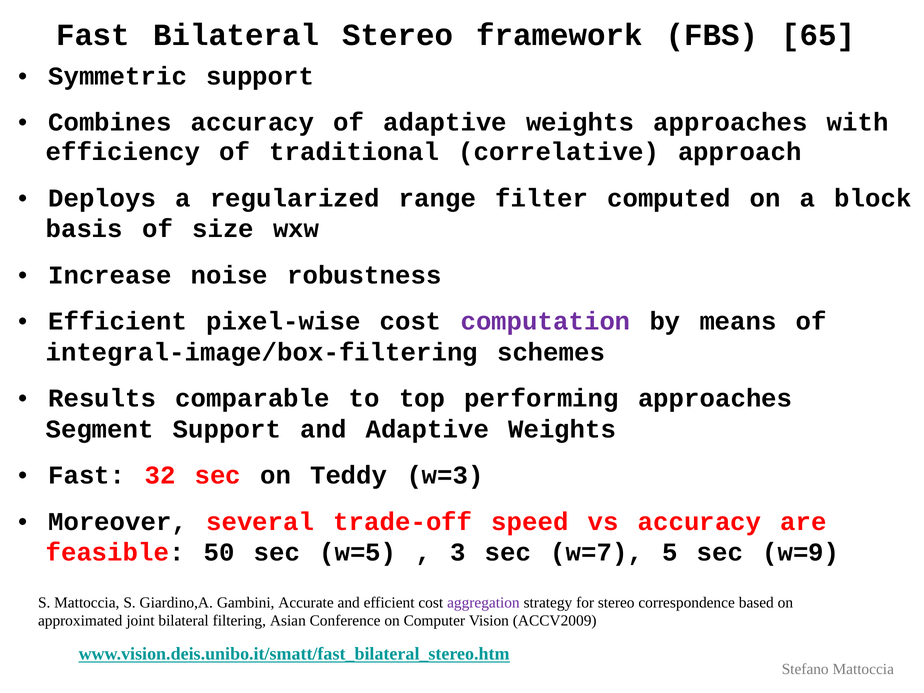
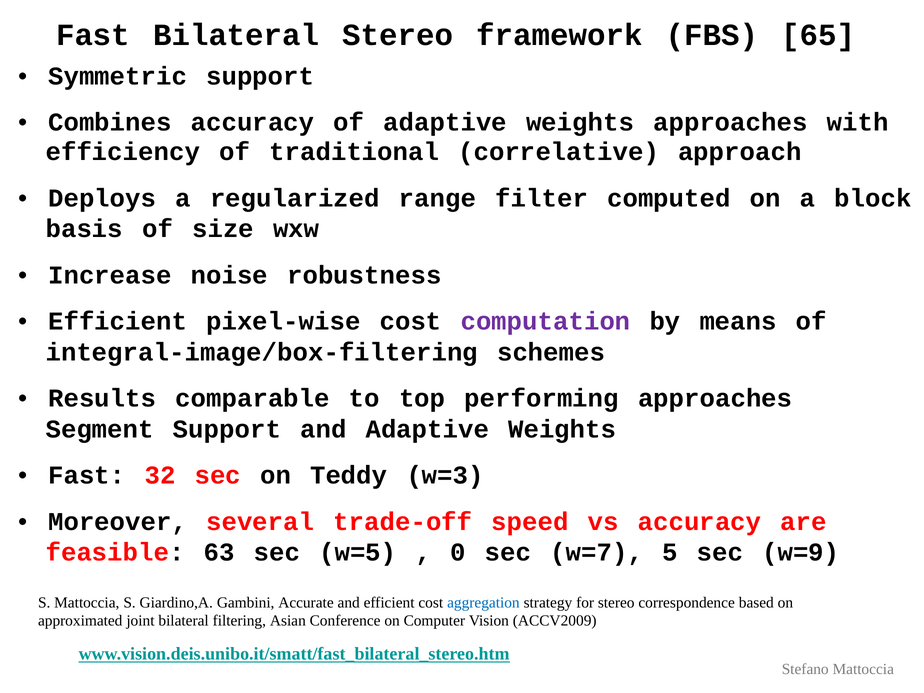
50: 50 -> 63 (219, 552)
3: 3 -> 0 (458, 552)
aggregation colour: purple -> blue (483, 603)
